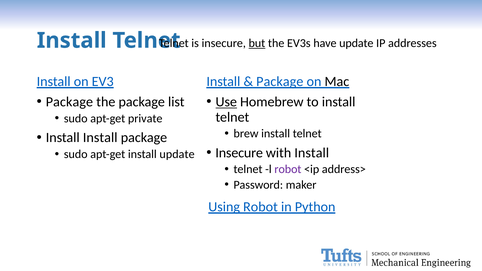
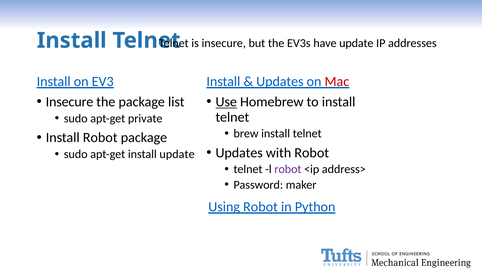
but underline: present -> none (257, 43)
Package: Package -> Updates (280, 82)
Mac colour: black -> red (337, 82)
Package: Package -> Insecure (70, 102)
Install Install: Install -> Robot (100, 138)
Insecure: Insecure -> Updates (239, 153)
with Install: Install -> Robot (312, 153)
